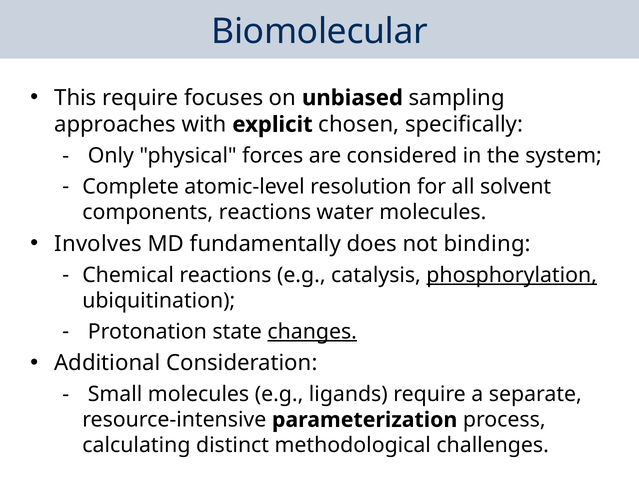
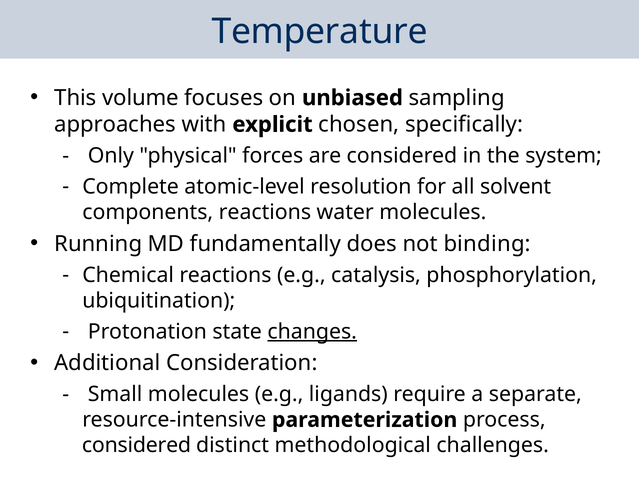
Biomolecular: Biomolecular -> Temperature (320, 32)
This require: require -> volume (140, 98)
Involves: Involves -> Running (98, 244)
phosphorylation underline: present -> none (512, 275)
calculating: calculating -> considered (137, 446)
